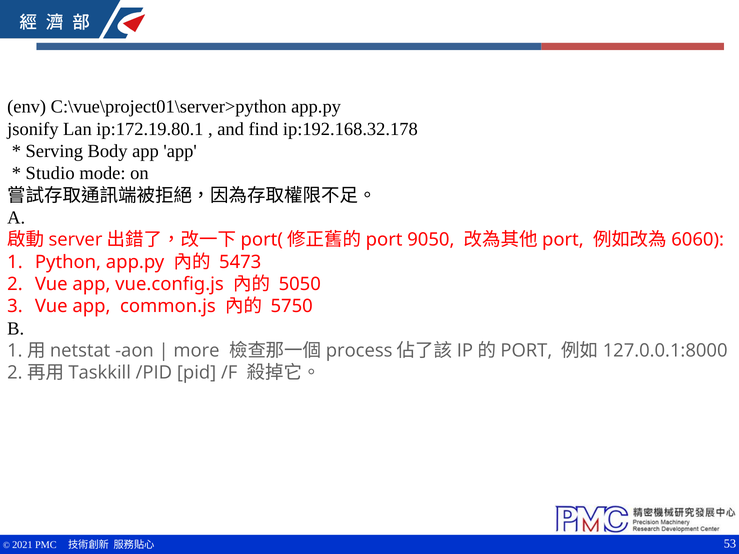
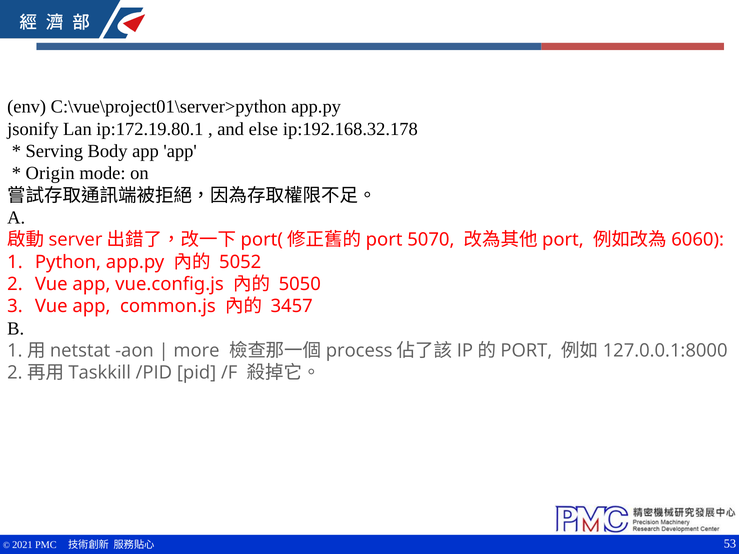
find: find -> else (263, 129)
Studio: Studio -> Origin (50, 173)
9050: 9050 -> 5070 (431, 240)
5473: 5473 -> 5052 (240, 262)
5750: 5750 -> 3457 (292, 306)
